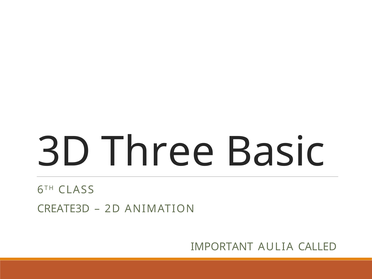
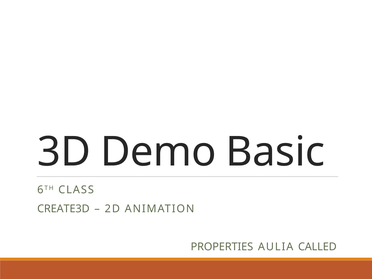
Three: Three -> Demo (158, 152)
IMPORTANT: IMPORTANT -> PROPERTIES (222, 247)
